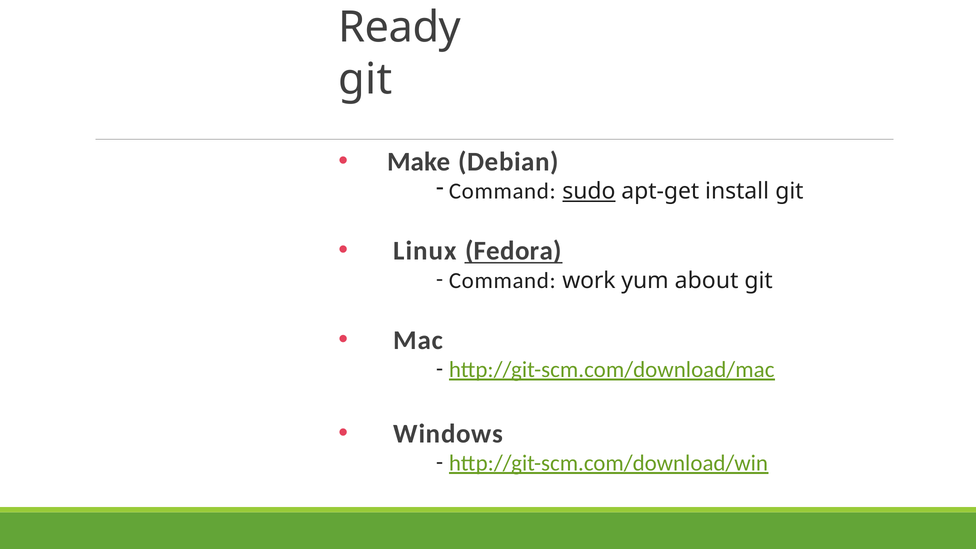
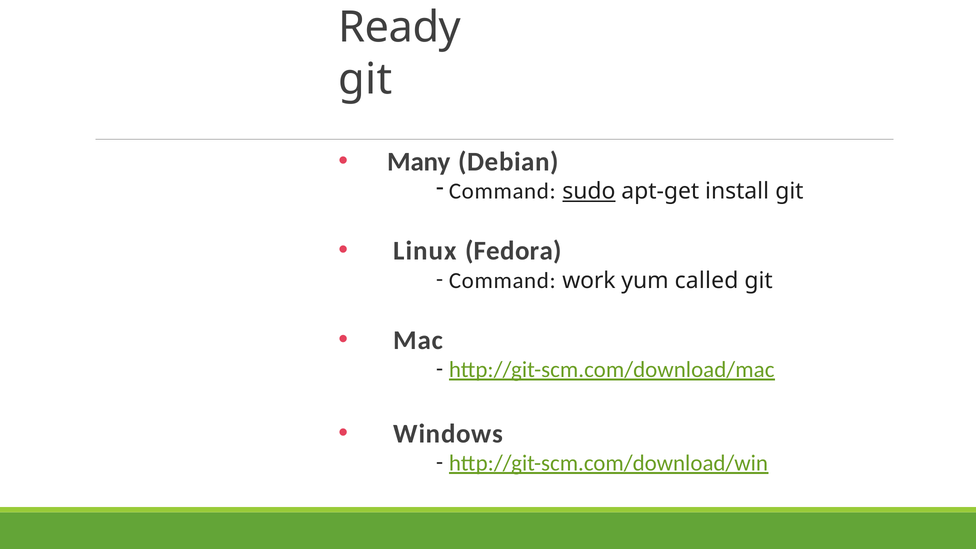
Make: Make -> Many (419, 162)
Fedora underline: present -> none (513, 251)
about: about -> called (707, 281)
